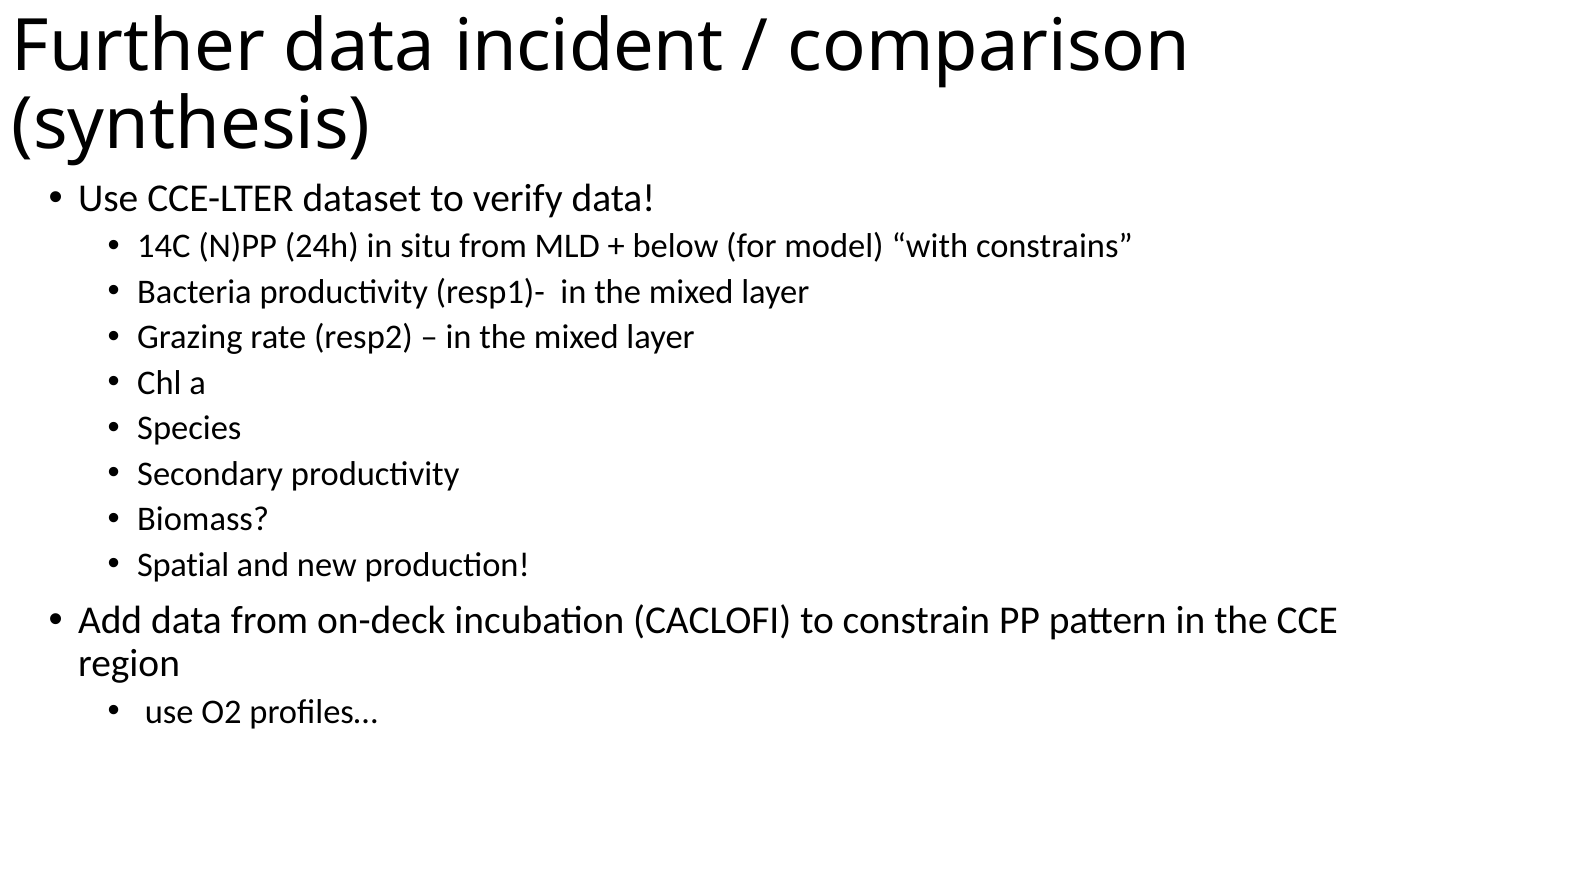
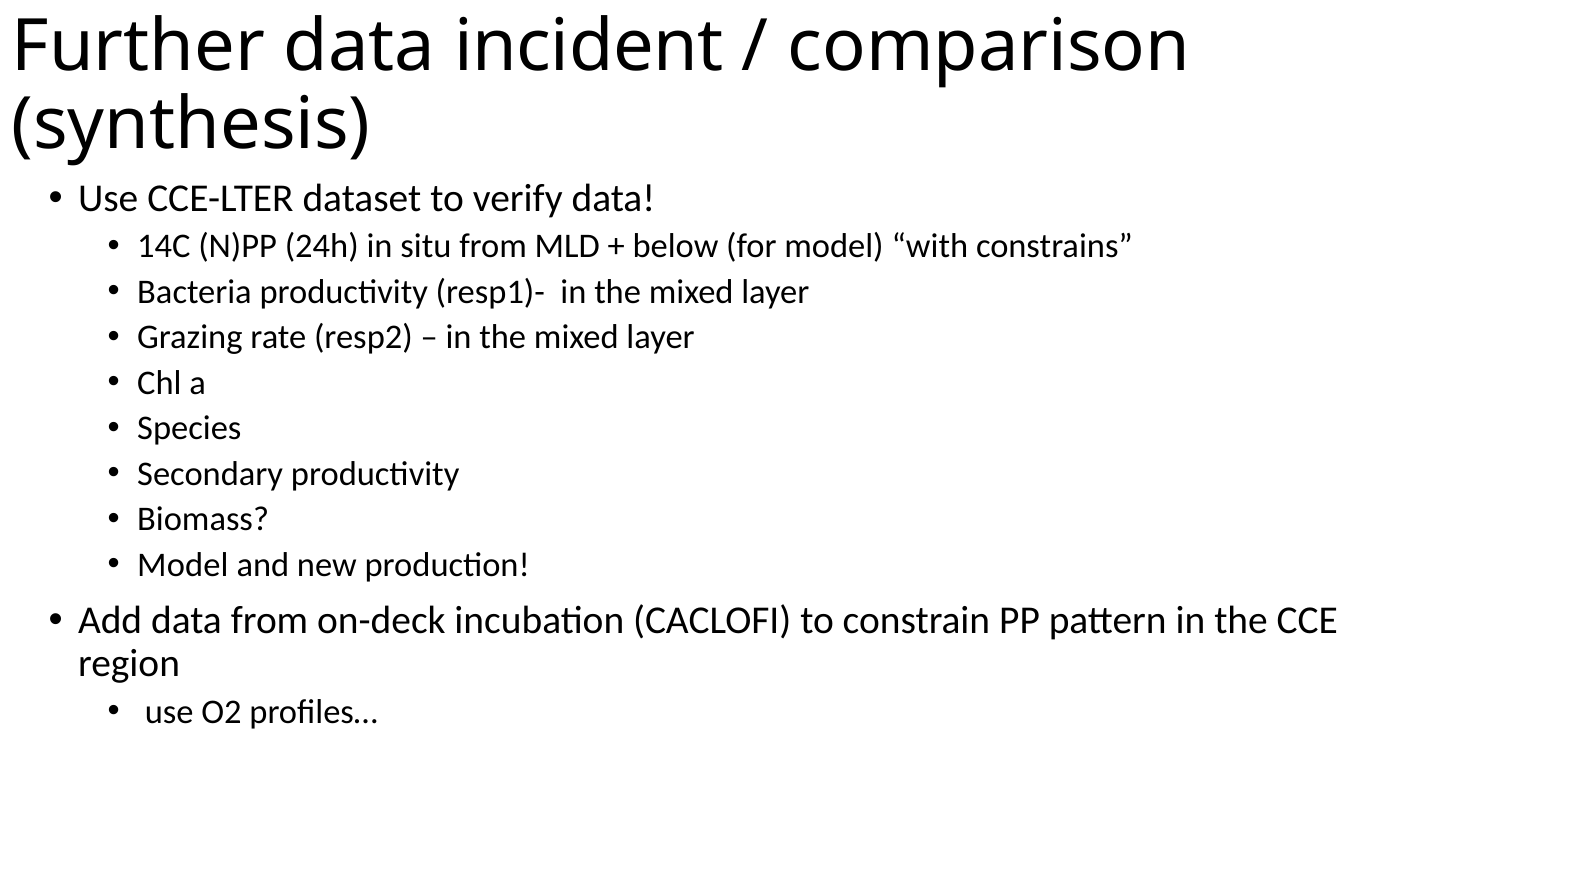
Spatial: Spatial -> Model (183, 565)
